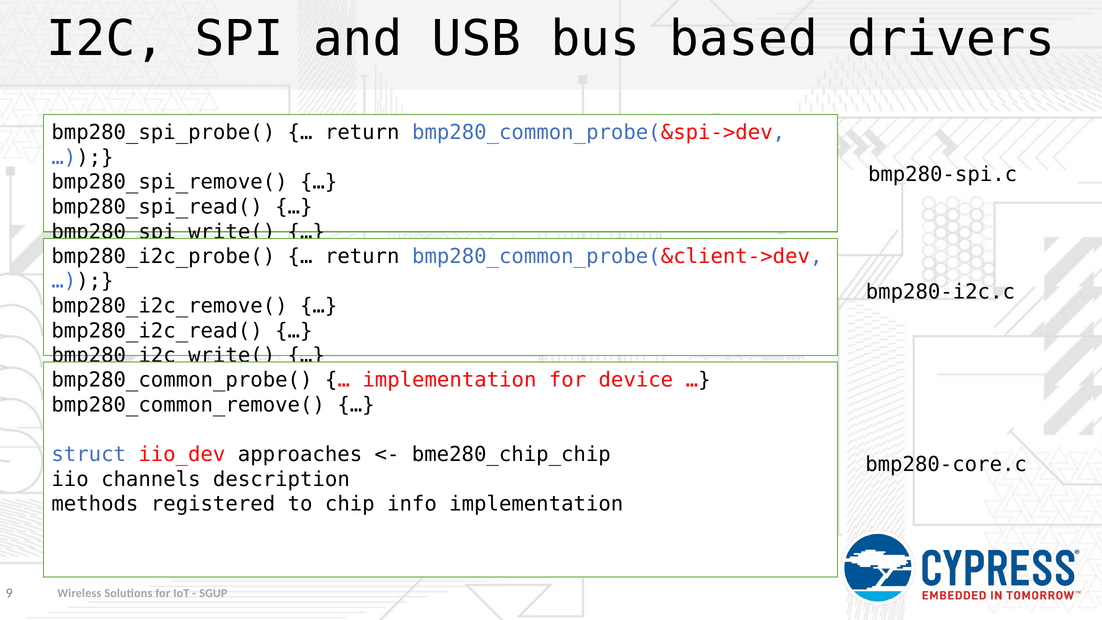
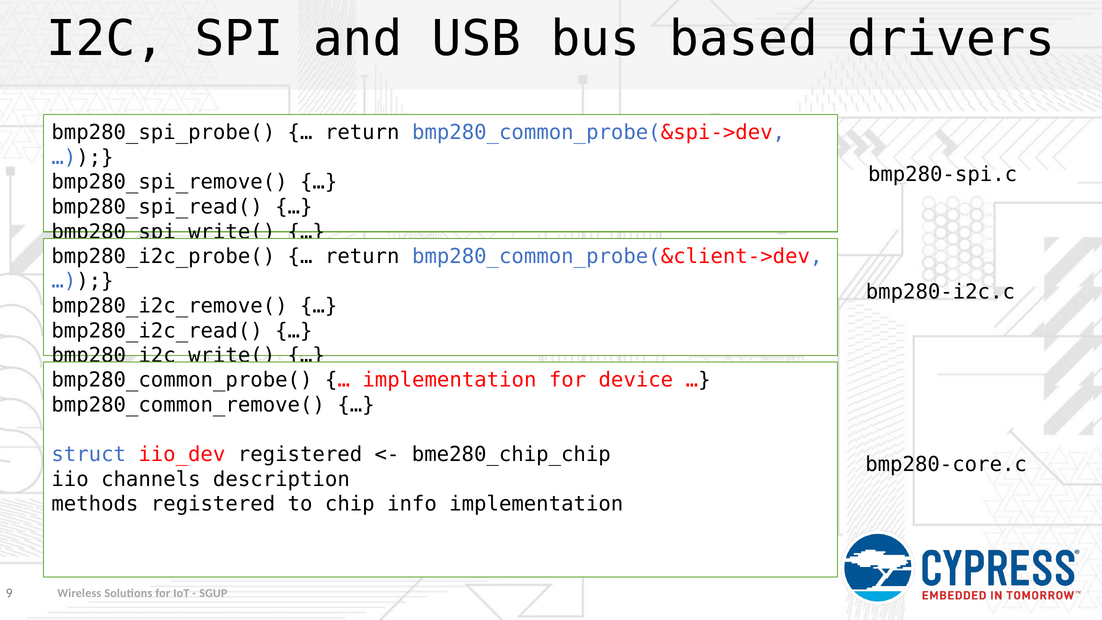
iio_dev approaches: approaches -> registered (300, 454)
